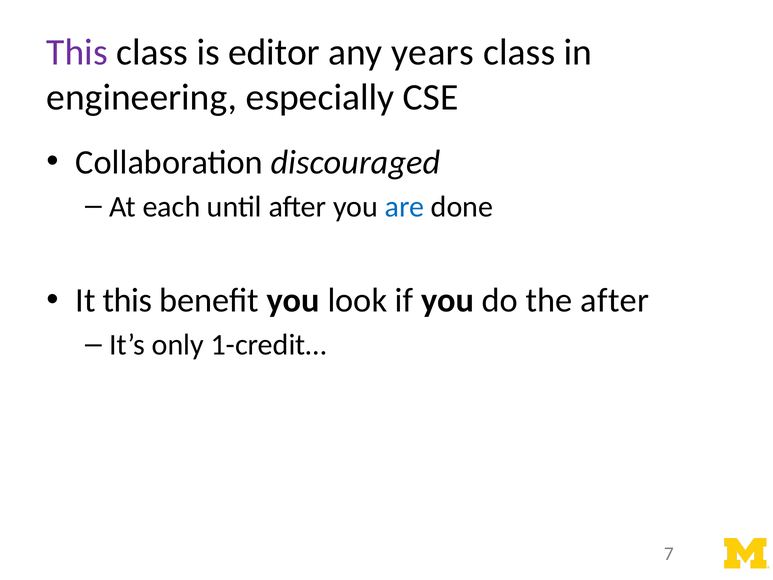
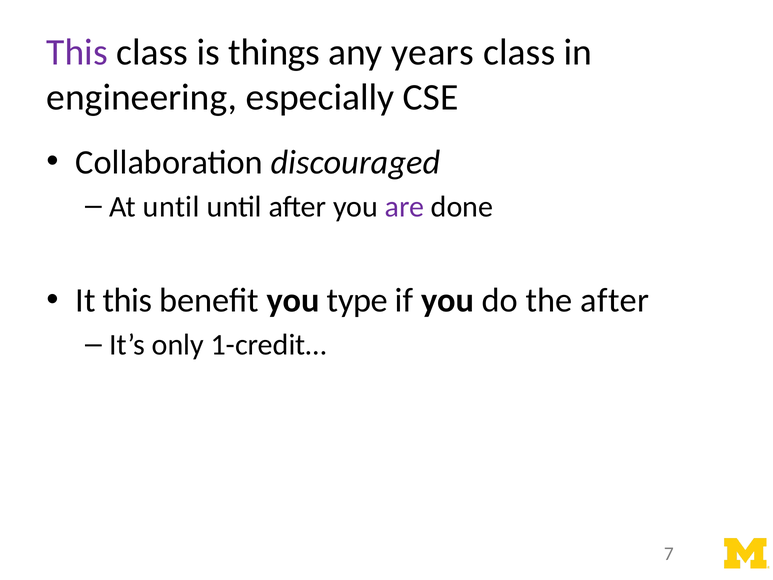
editor: editor -> things (274, 52)
At each: each -> until (171, 207)
are colour: blue -> purple (405, 207)
look: look -> type (357, 301)
